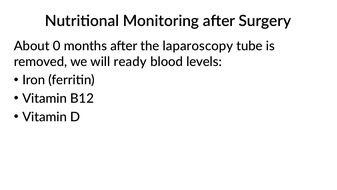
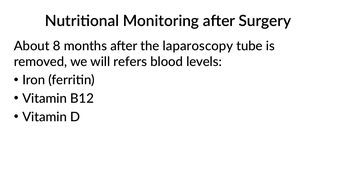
0: 0 -> 8 (57, 46)
ready: ready -> refers (130, 62)
